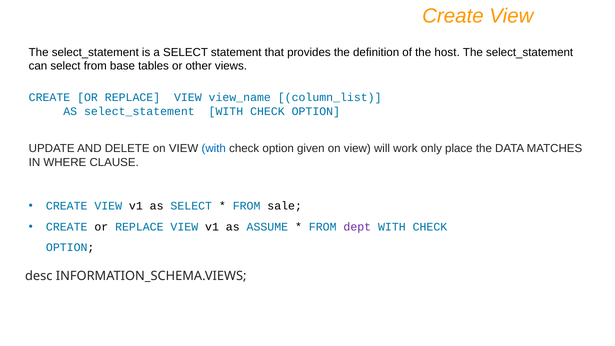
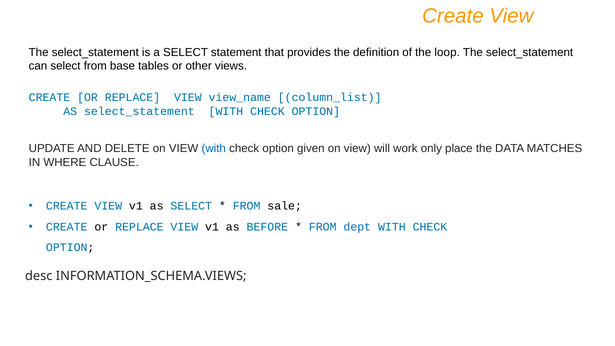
host: host -> loop (447, 52)
ASSUME: ASSUME -> BEFORE (267, 227)
dept colour: purple -> blue (357, 227)
